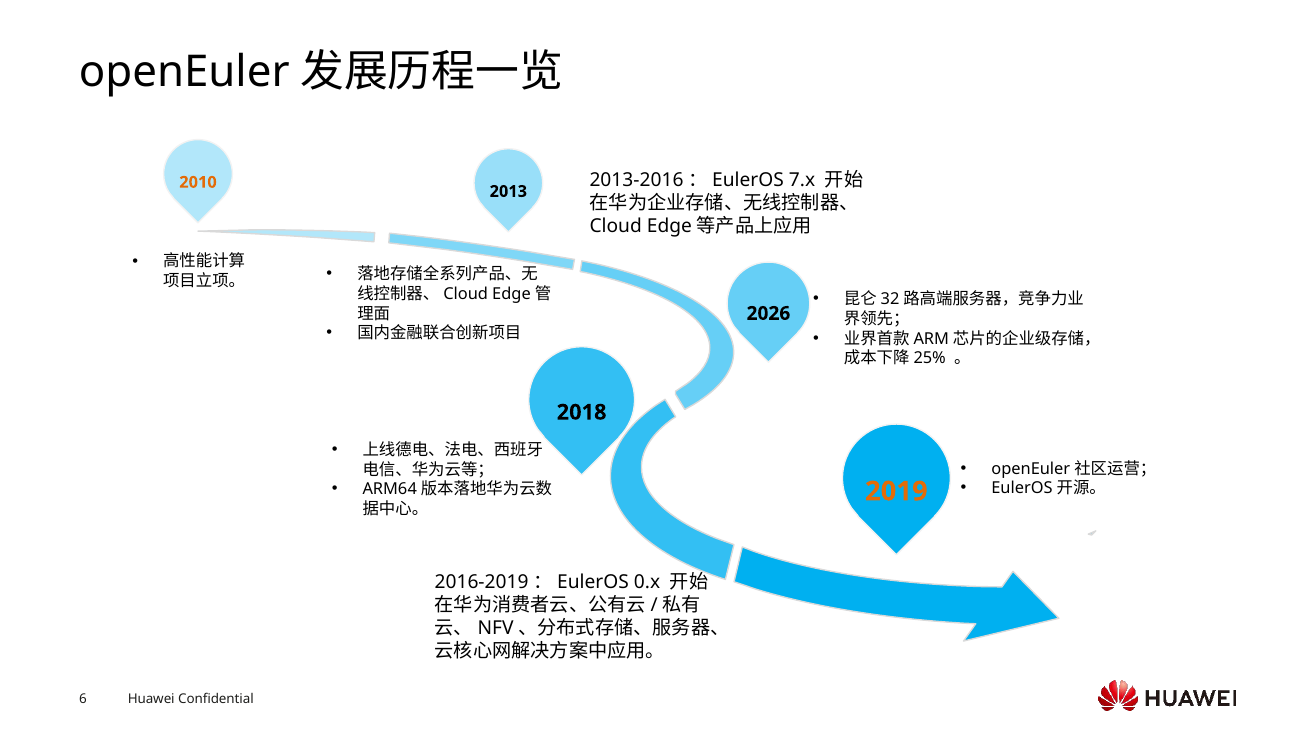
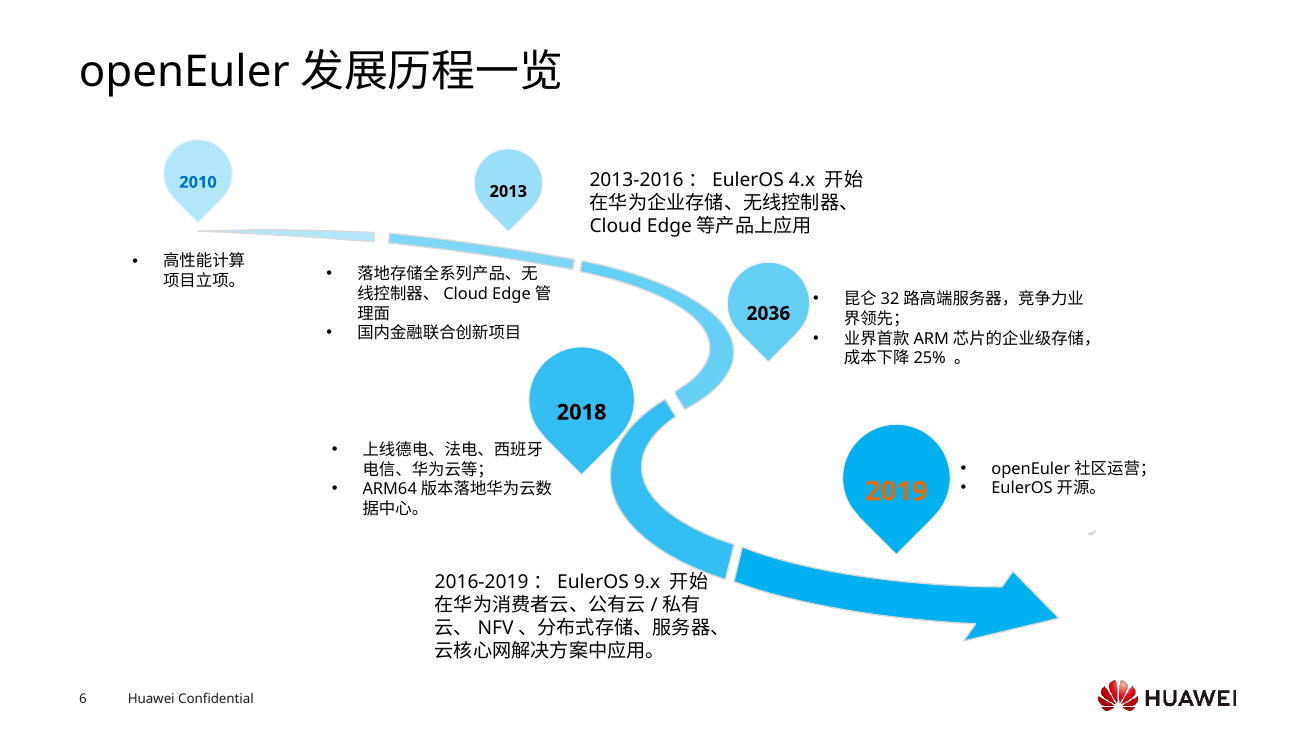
7.x: 7.x -> 4.x (802, 180)
2010 colour: orange -> blue (198, 182)
2026: 2026 -> 2036 (768, 314)
0.x: 0.x -> 9.x (647, 582)
